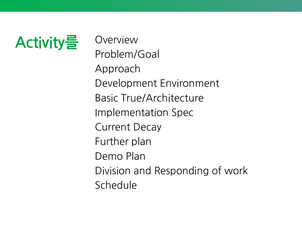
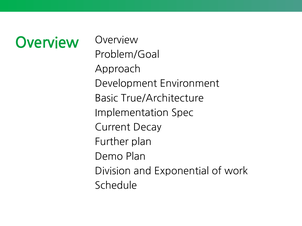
Activity를: Activity를 -> Overview (47, 43)
Responding: Responding -> Exponential (182, 171)
